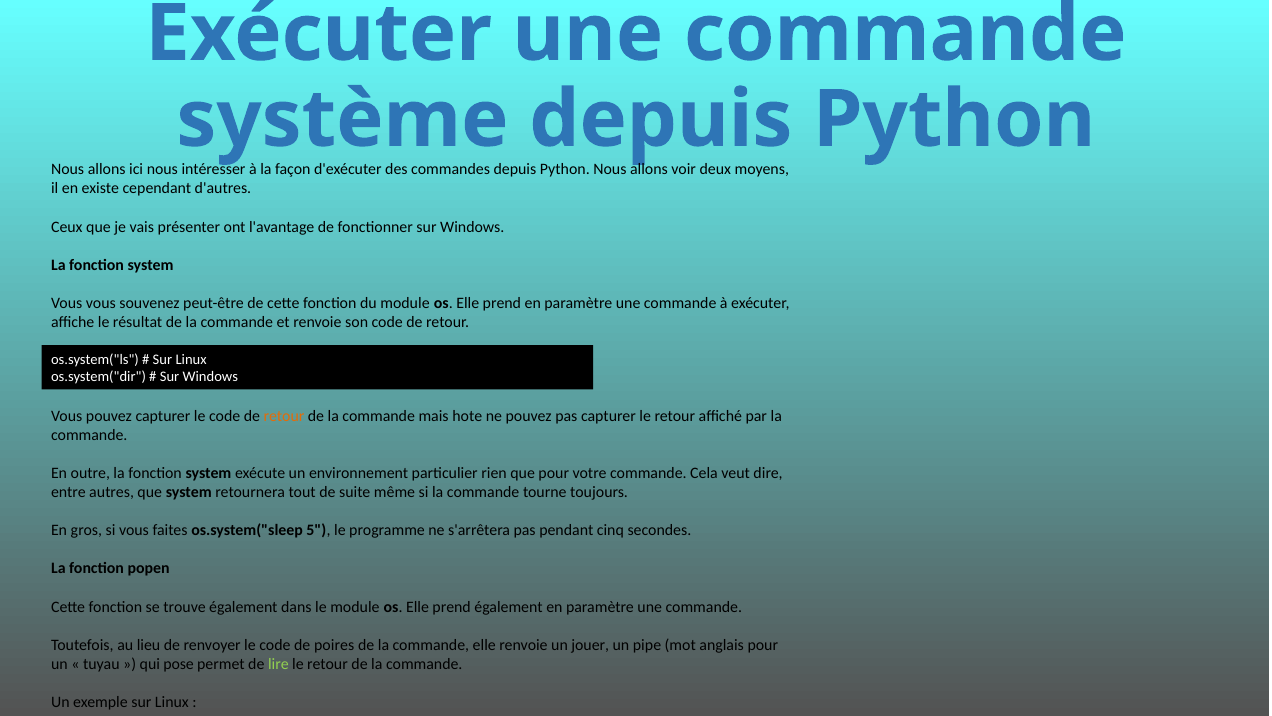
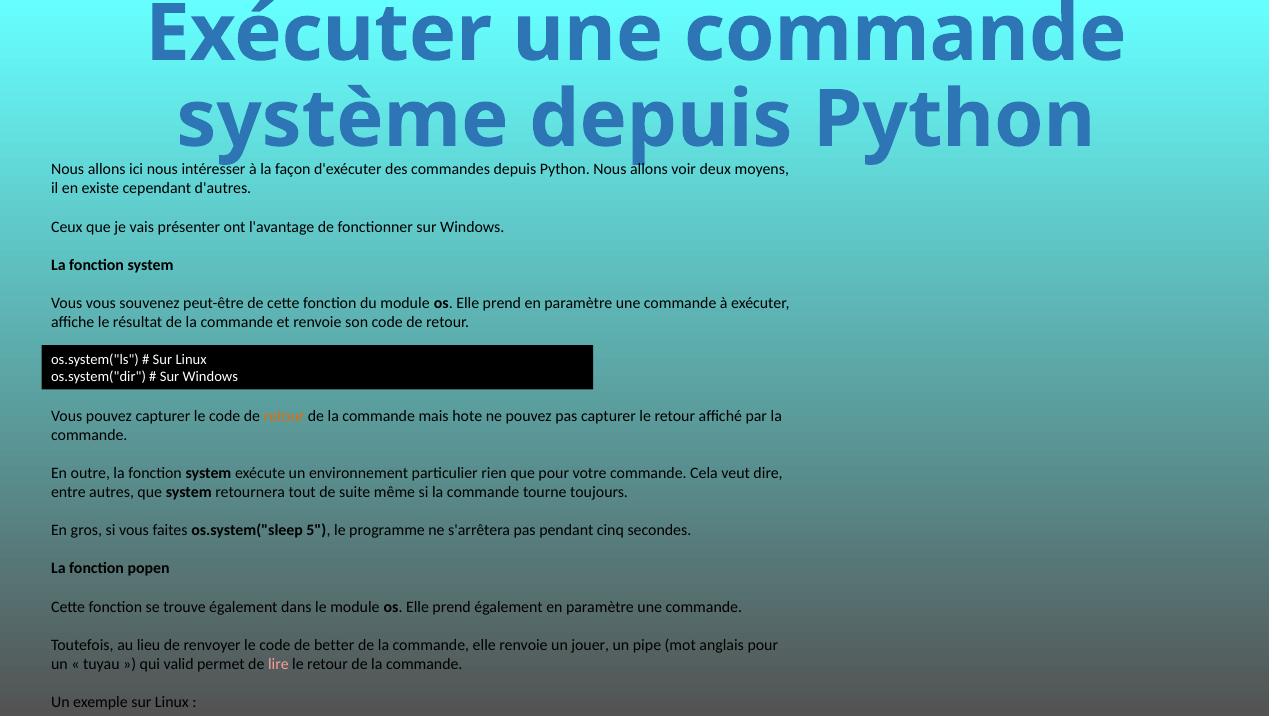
poires: poires -> better (334, 645)
pose: pose -> valid (179, 664)
lire colour: light green -> pink (278, 664)
